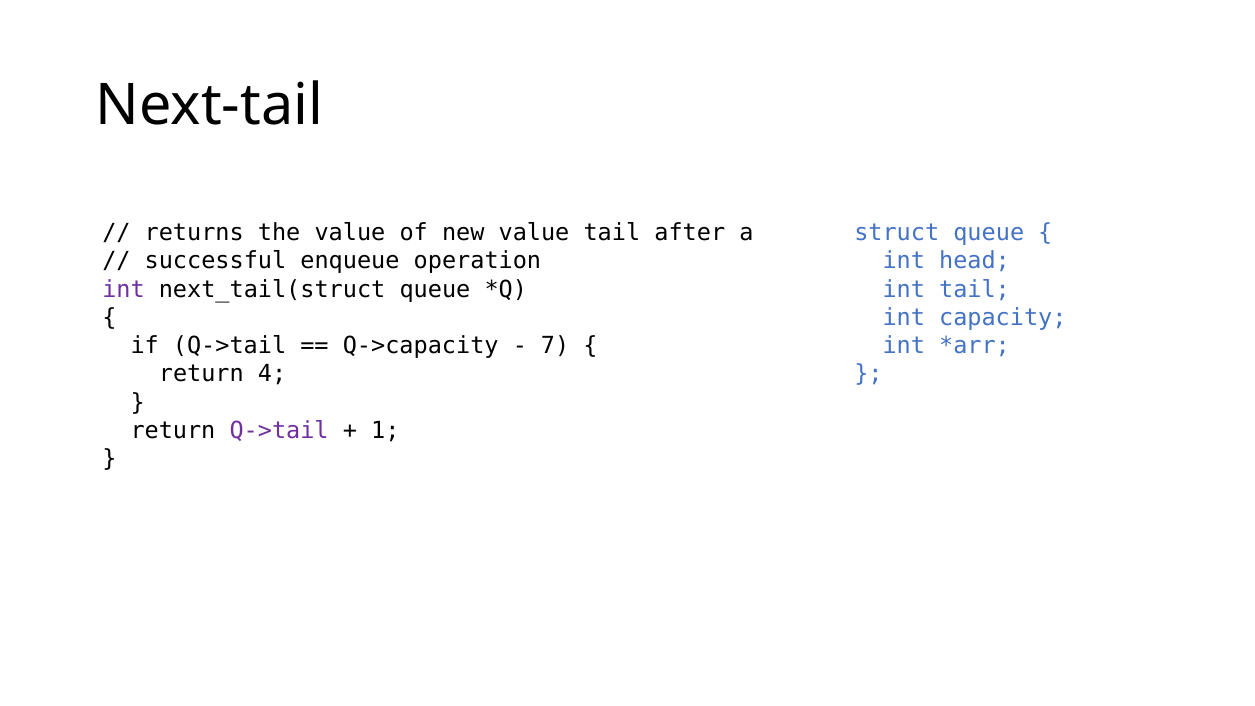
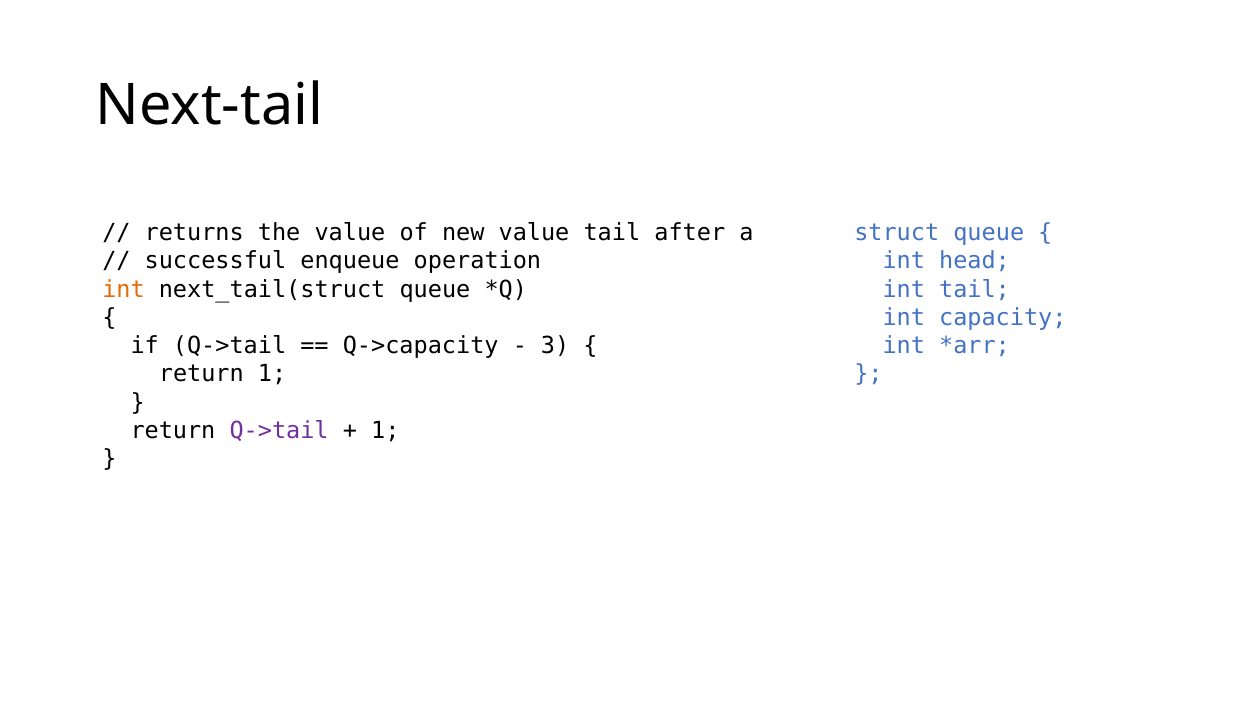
int colour: purple -> orange (123, 289)
7: 7 -> 3 (555, 346)
return 4: 4 -> 1 (272, 374)
